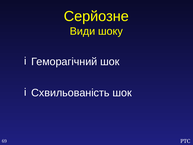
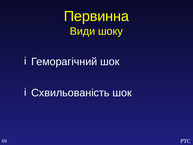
Серйозне: Серйозне -> Первинна (96, 16)
